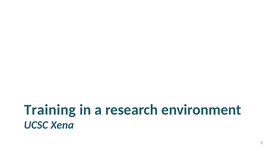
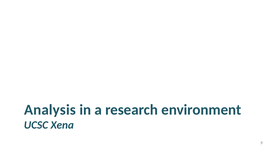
Training: Training -> Analysis (50, 110)
